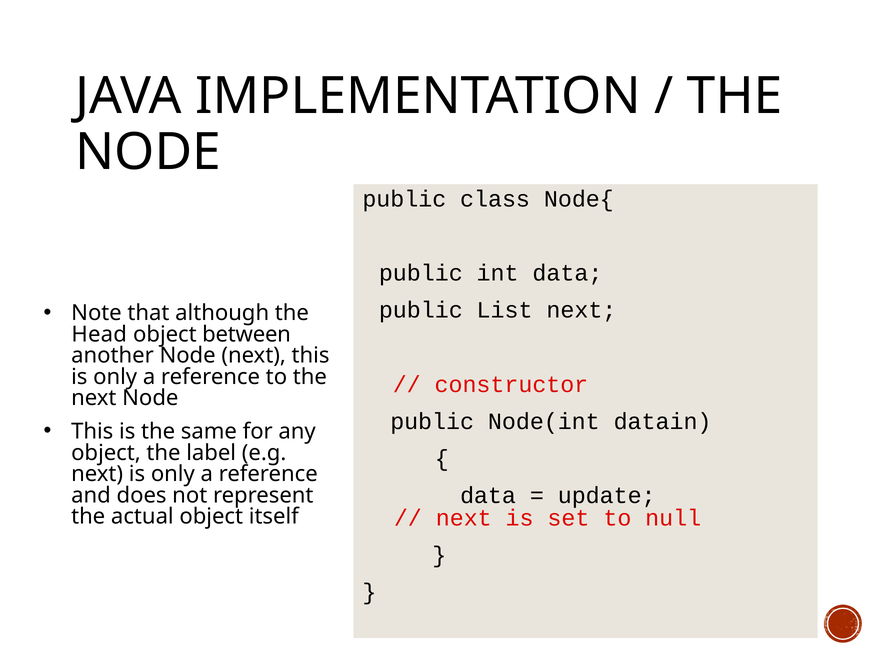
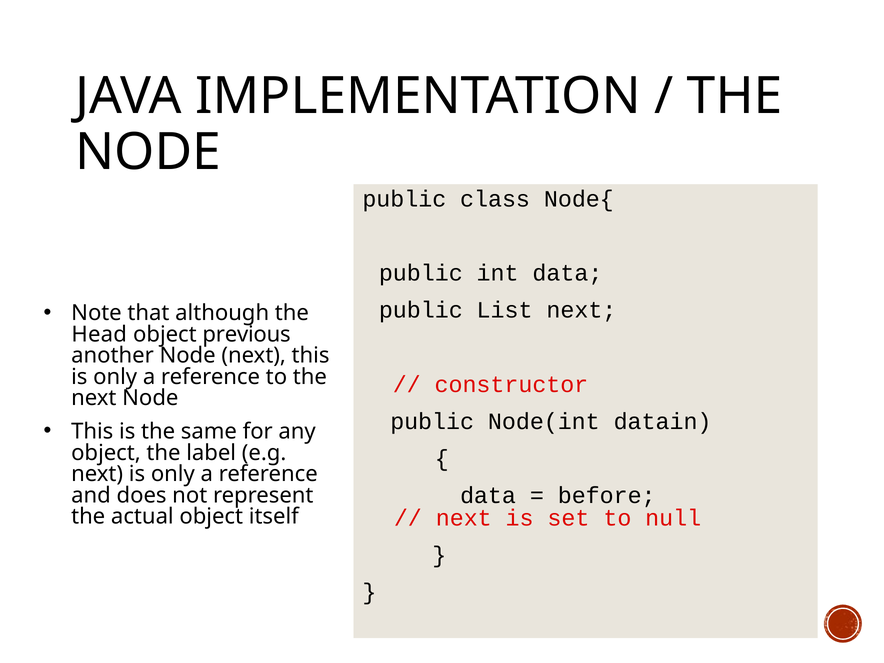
between: between -> previous (247, 334)
update: update -> before (607, 496)
